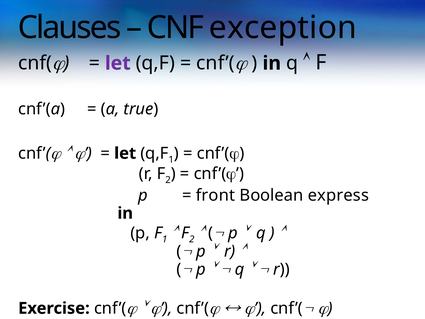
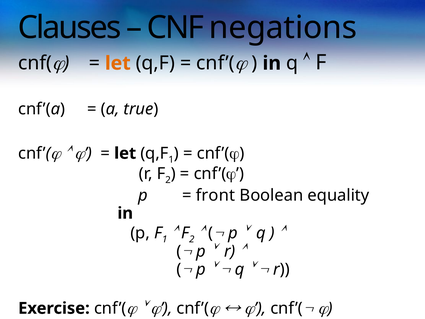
exception: exception -> negations (283, 28)
let colour: purple -> orange (118, 63)
express: express -> equality (338, 195)
